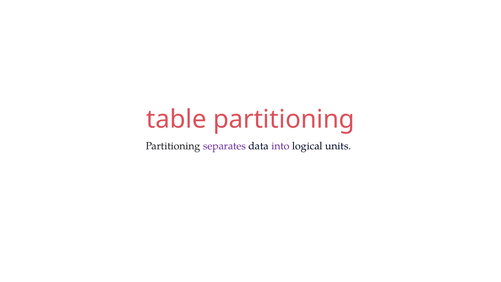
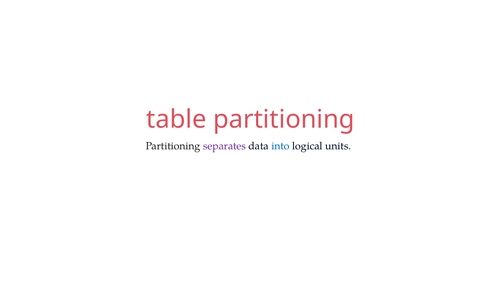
into colour: purple -> blue (281, 146)
